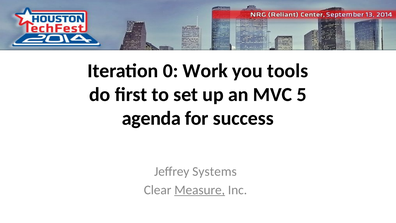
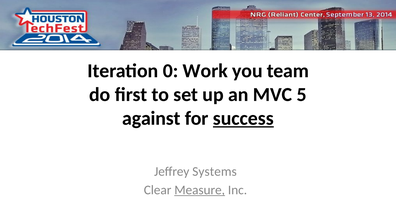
tools: tools -> team (288, 71)
agenda: agenda -> against (151, 118)
success underline: none -> present (243, 118)
